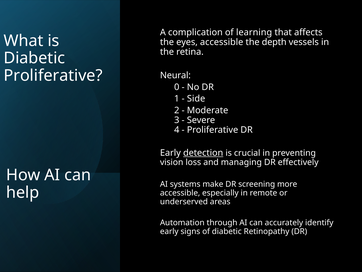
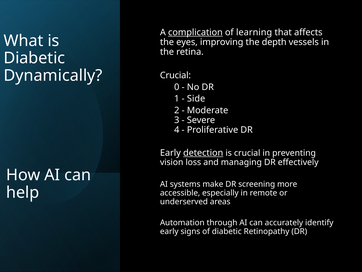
complication underline: none -> present (195, 32)
eyes accessible: accessible -> improving (222, 42)
Proliferative: Proliferative -> Dynamically (53, 75)
Neural: Neural -> Crucial (175, 75)
